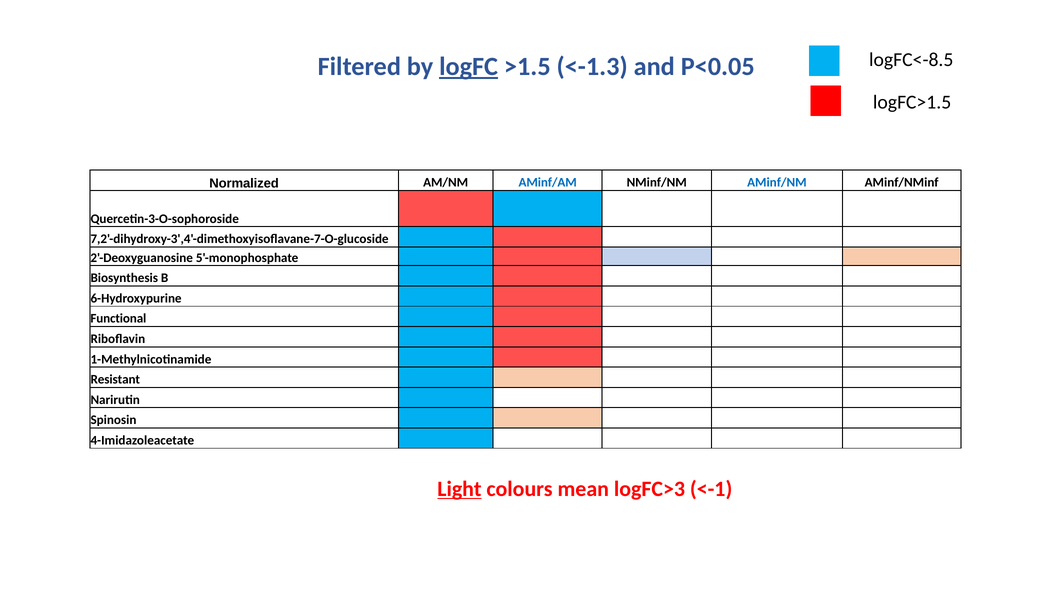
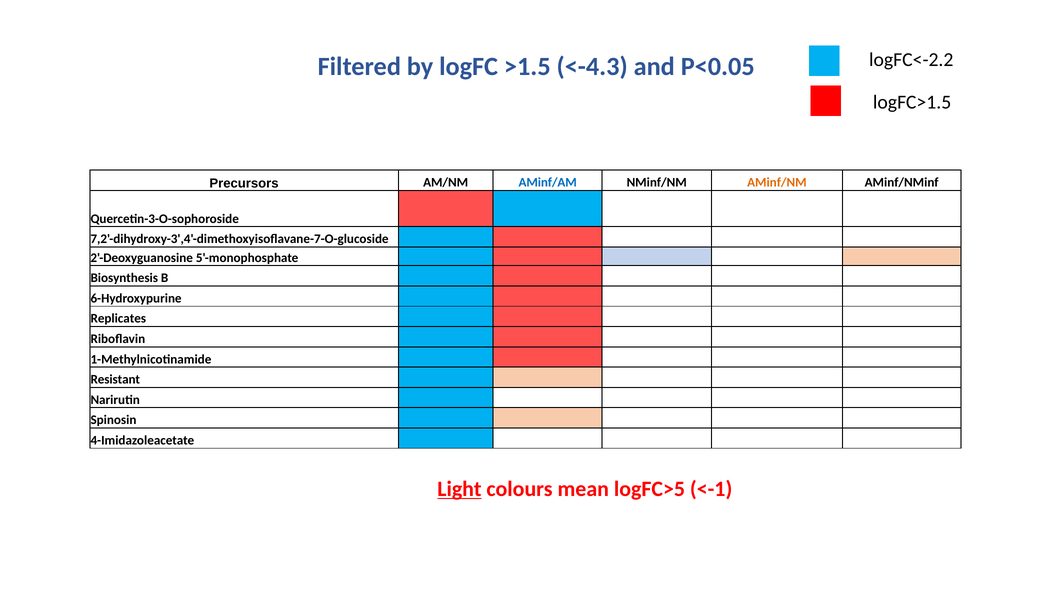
logFC underline: present -> none (469, 67)
<-1.3: <-1.3 -> <-4.3 (592, 67)
logFC<-8.5: logFC<-8.5 -> logFC<-2.2 (911, 60)
Normalized: Normalized -> Precursors (244, 183)
AMinf/NM colour: blue -> orange (777, 182)
Functional: Functional -> Replicates (118, 319)
logFC>3: logFC>3 -> logFC>5 (649, 489)
